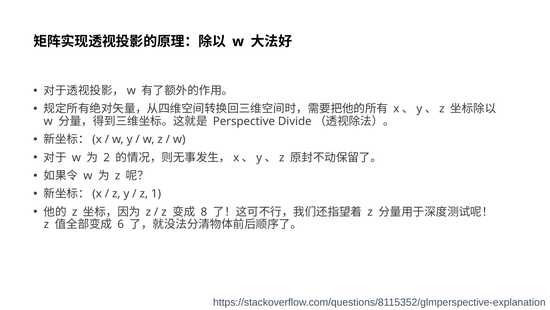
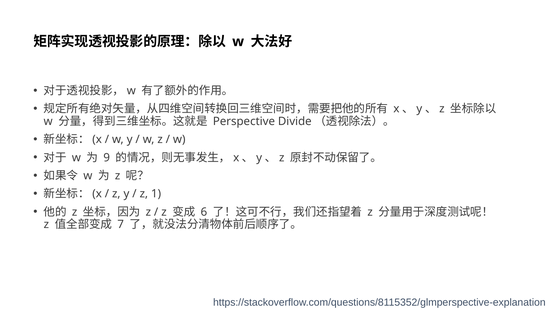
2: 2 -> 9 (107, 157)
8: 8 -> 6 (204, 212)
6: 6 -> 7 (121, 224)
